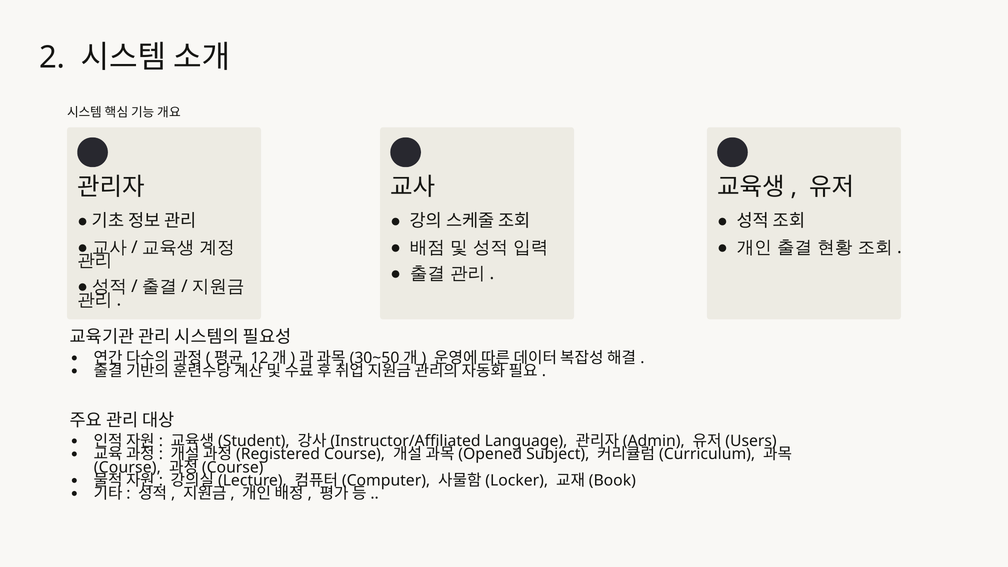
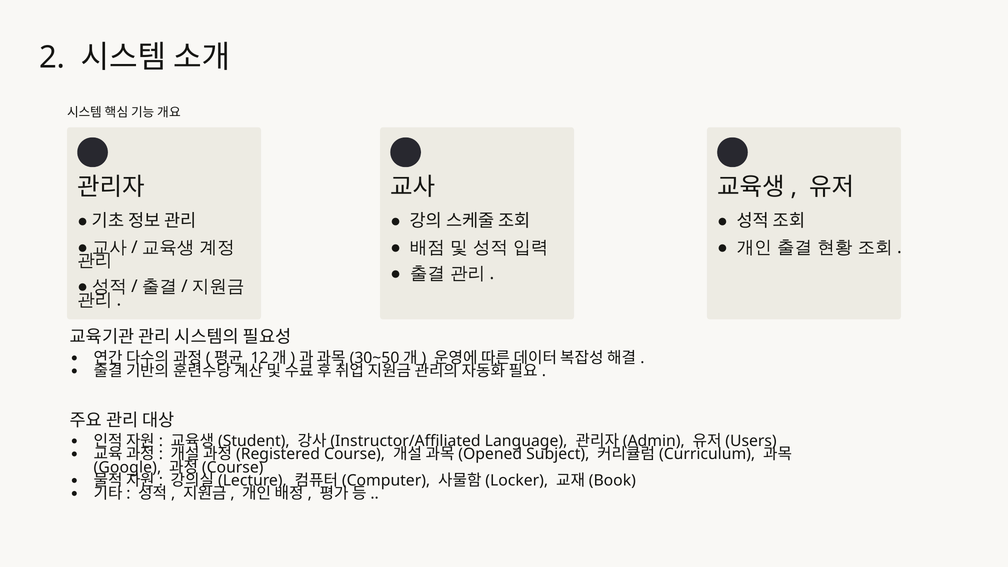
Course: Course -> Google (127, 467)
